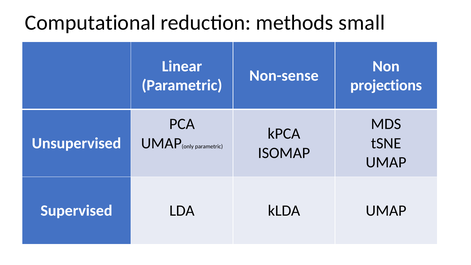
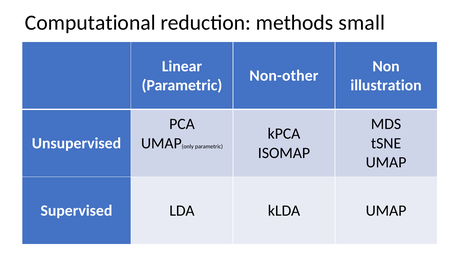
Non-sense: Non-sense -> Non-other (284, 76)
projections: projections -> illustration (386, 85)
